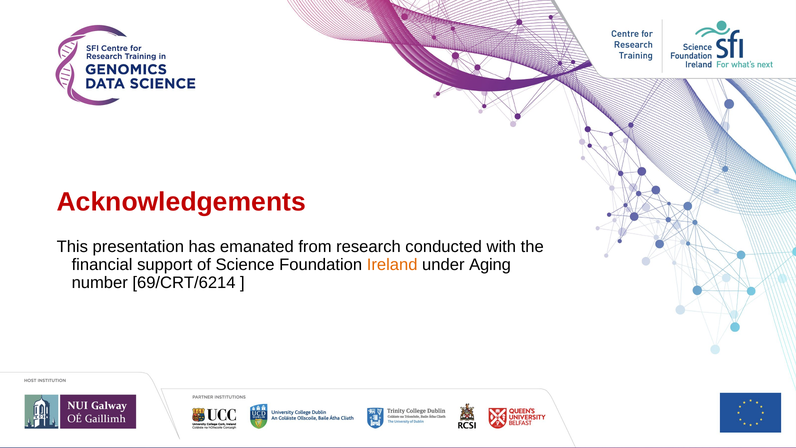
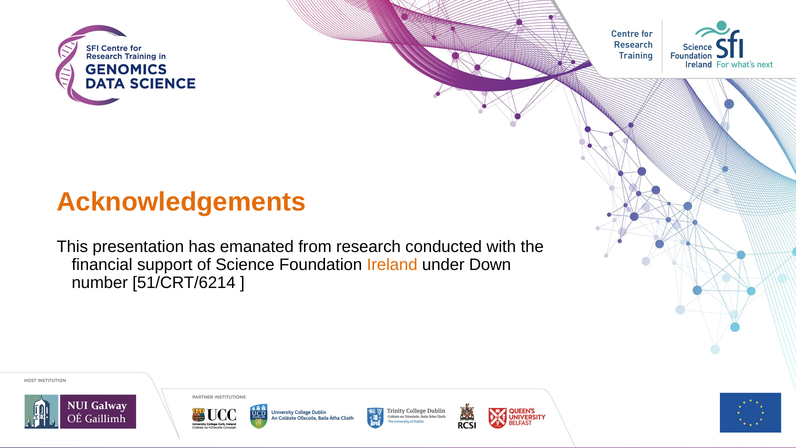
Acknowledgements colour: red -> orange (181, 202)
Aging: Aging -> Down (490, 265)
69/CRT/6214: 69/CRT/6214 -> 51/CRT/6214 (184, 282)
